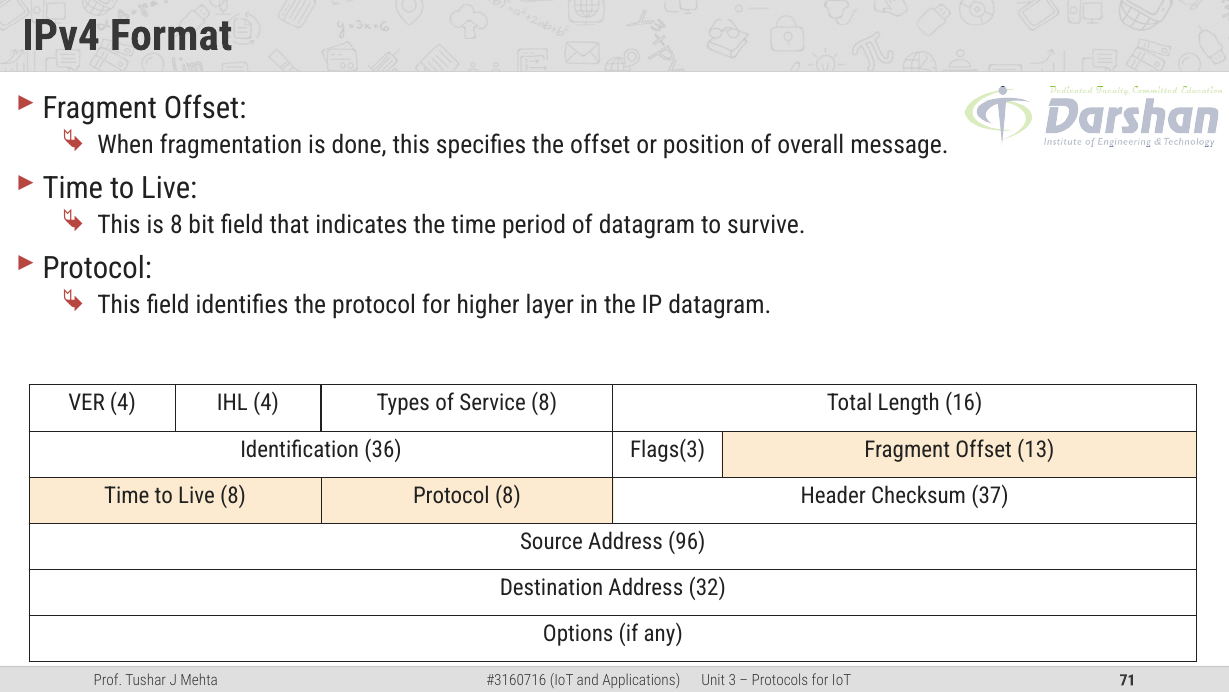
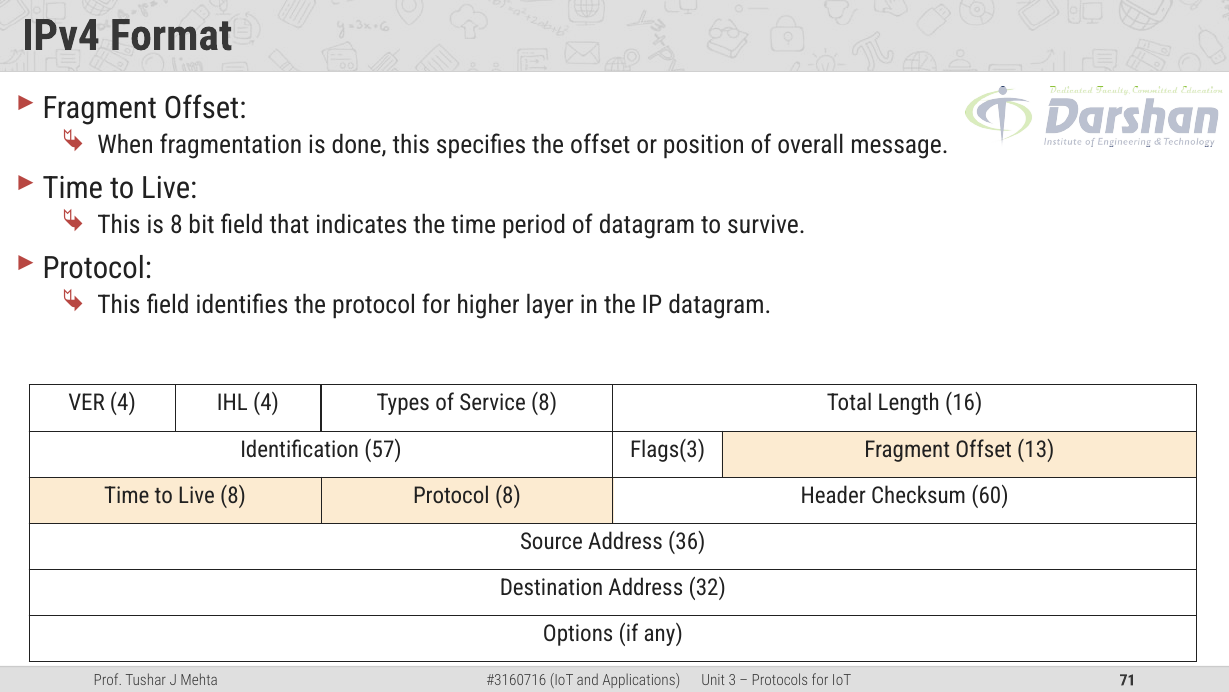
36: 36 -> 57 (383, 449)
37: 37 -> 60 (990, 495)
96: 96 -> 36 (687, 541)
